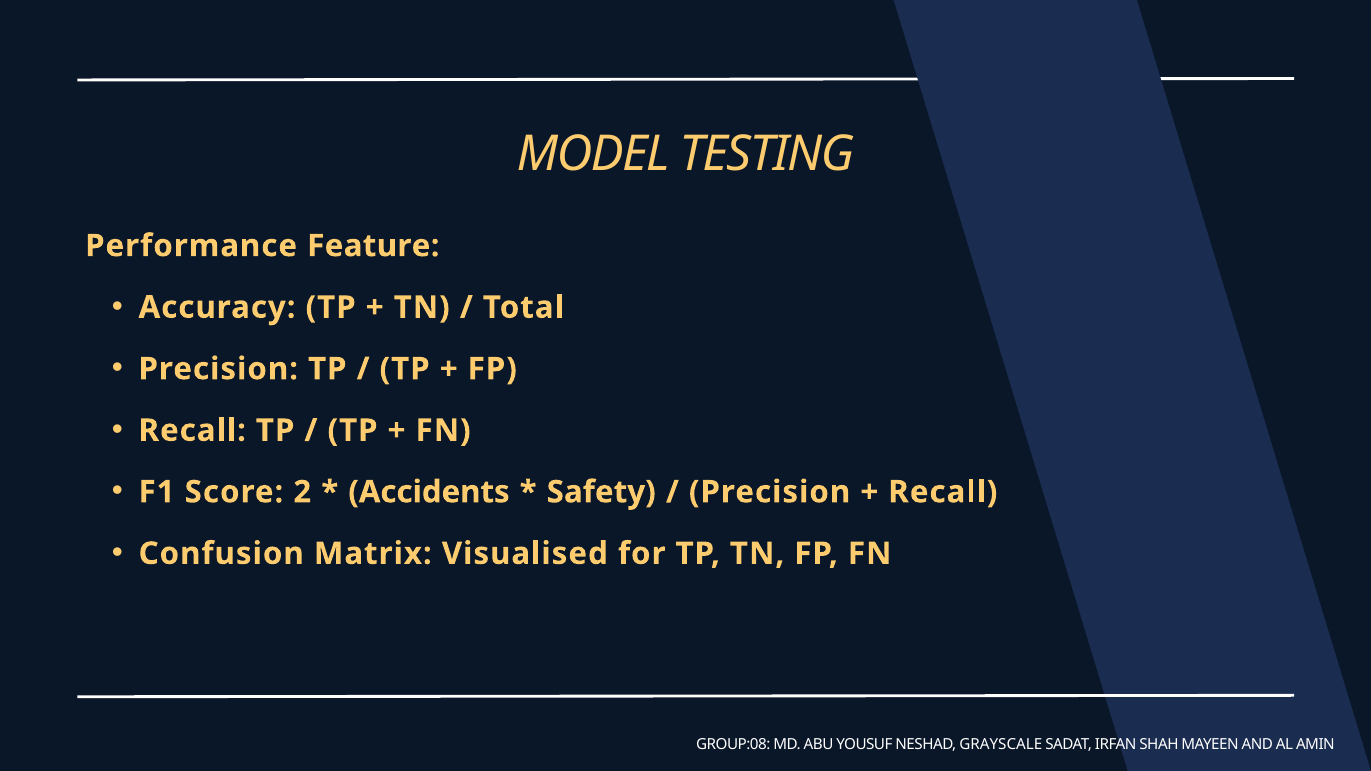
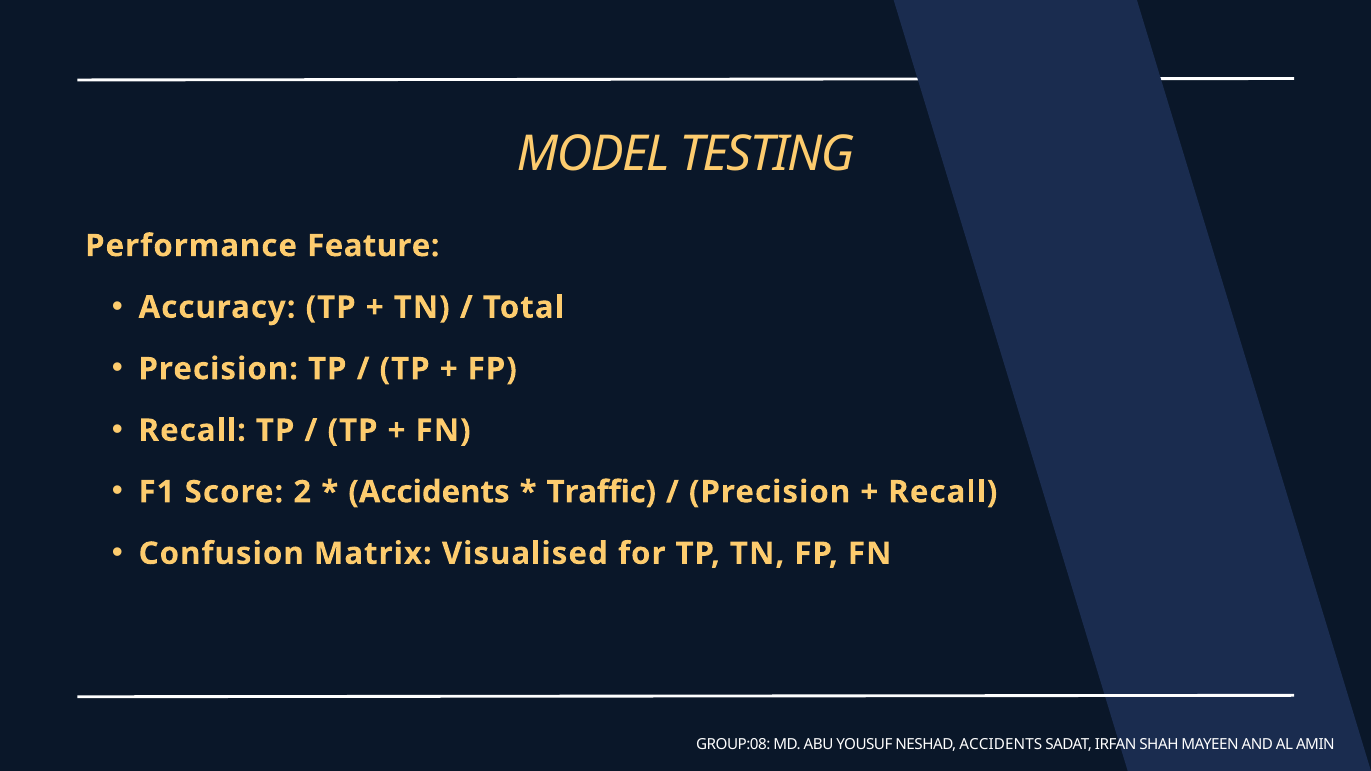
Safety: Safety -> Traffic (601, 492)
NESHAD GRAYSCALE: GRAYSCALE -> ACCIDENTS (1001, 745)
